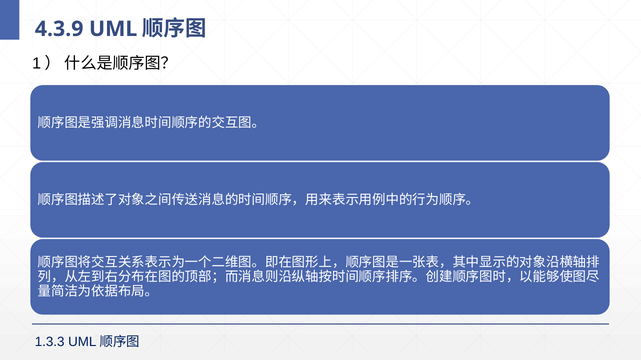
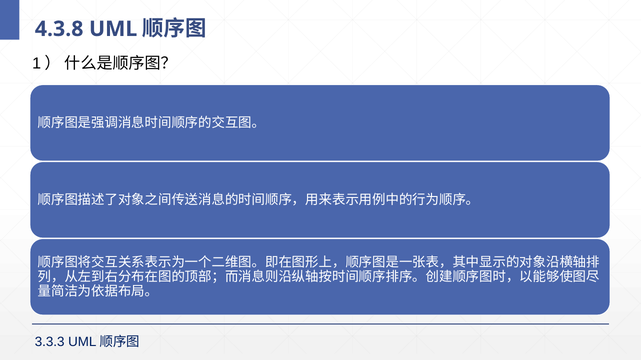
4.3.9: 4.3.9 -> 4.3.8 (59, 29)
1.3.3: 1.3.3 -> 3.3.3 (50, 342)
